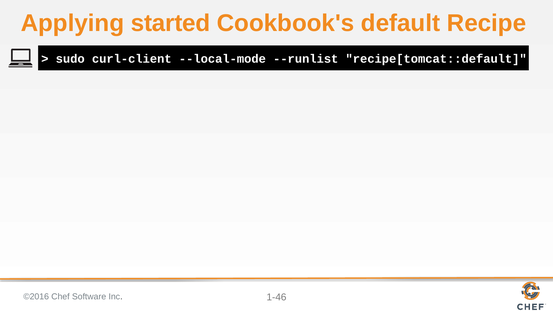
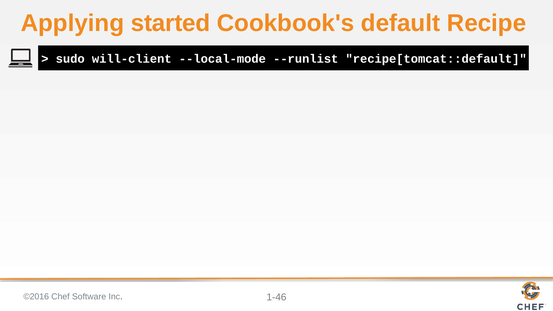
curl-client: curl-client -> will-client (132, 59)
